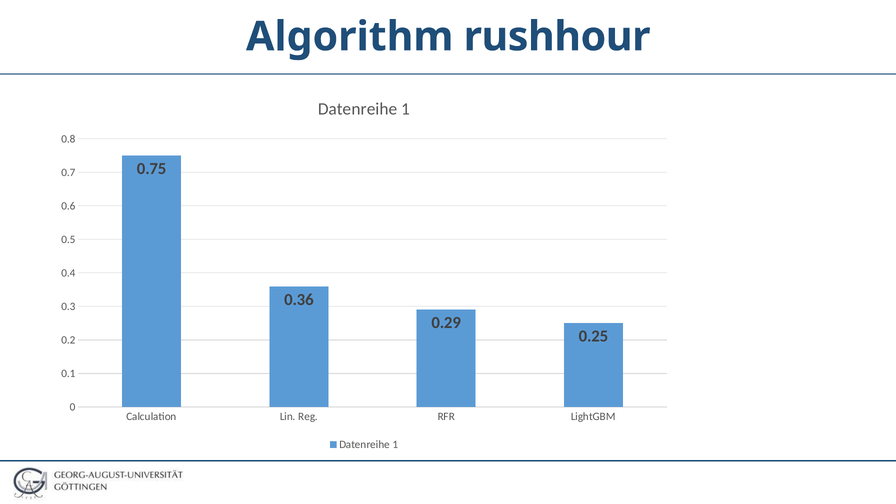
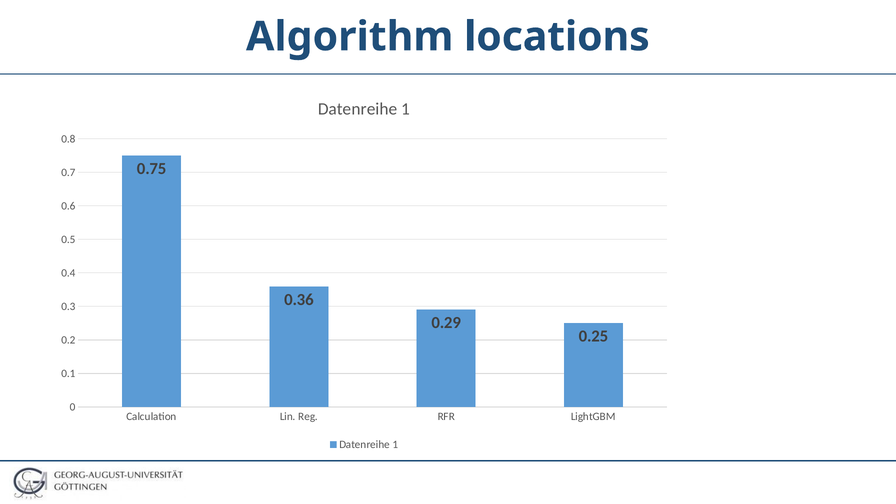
rushhour: rushhour -> locations (557, 37)
